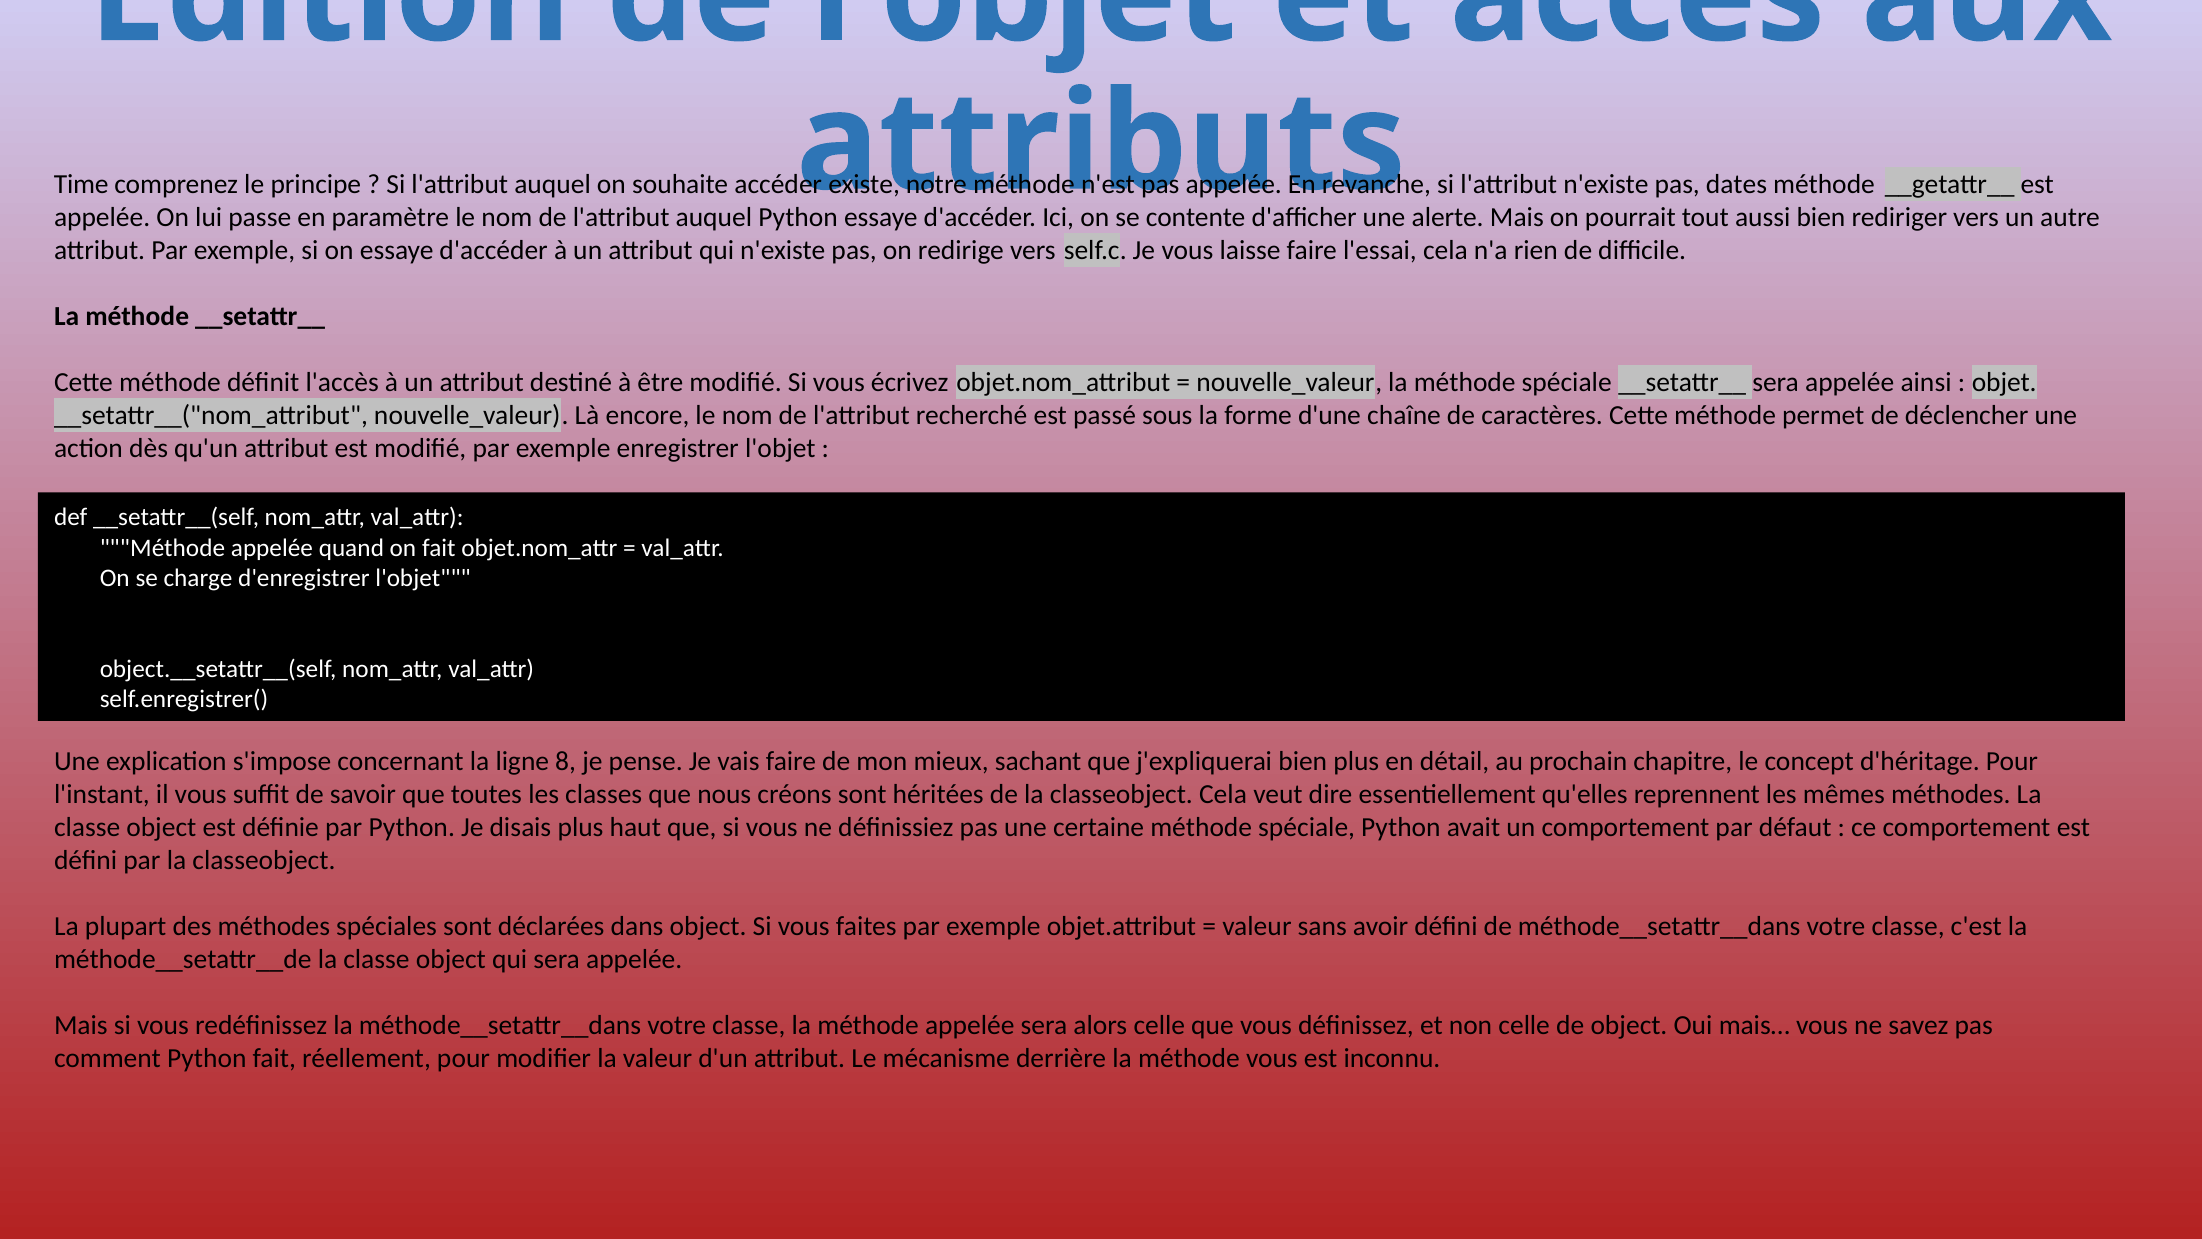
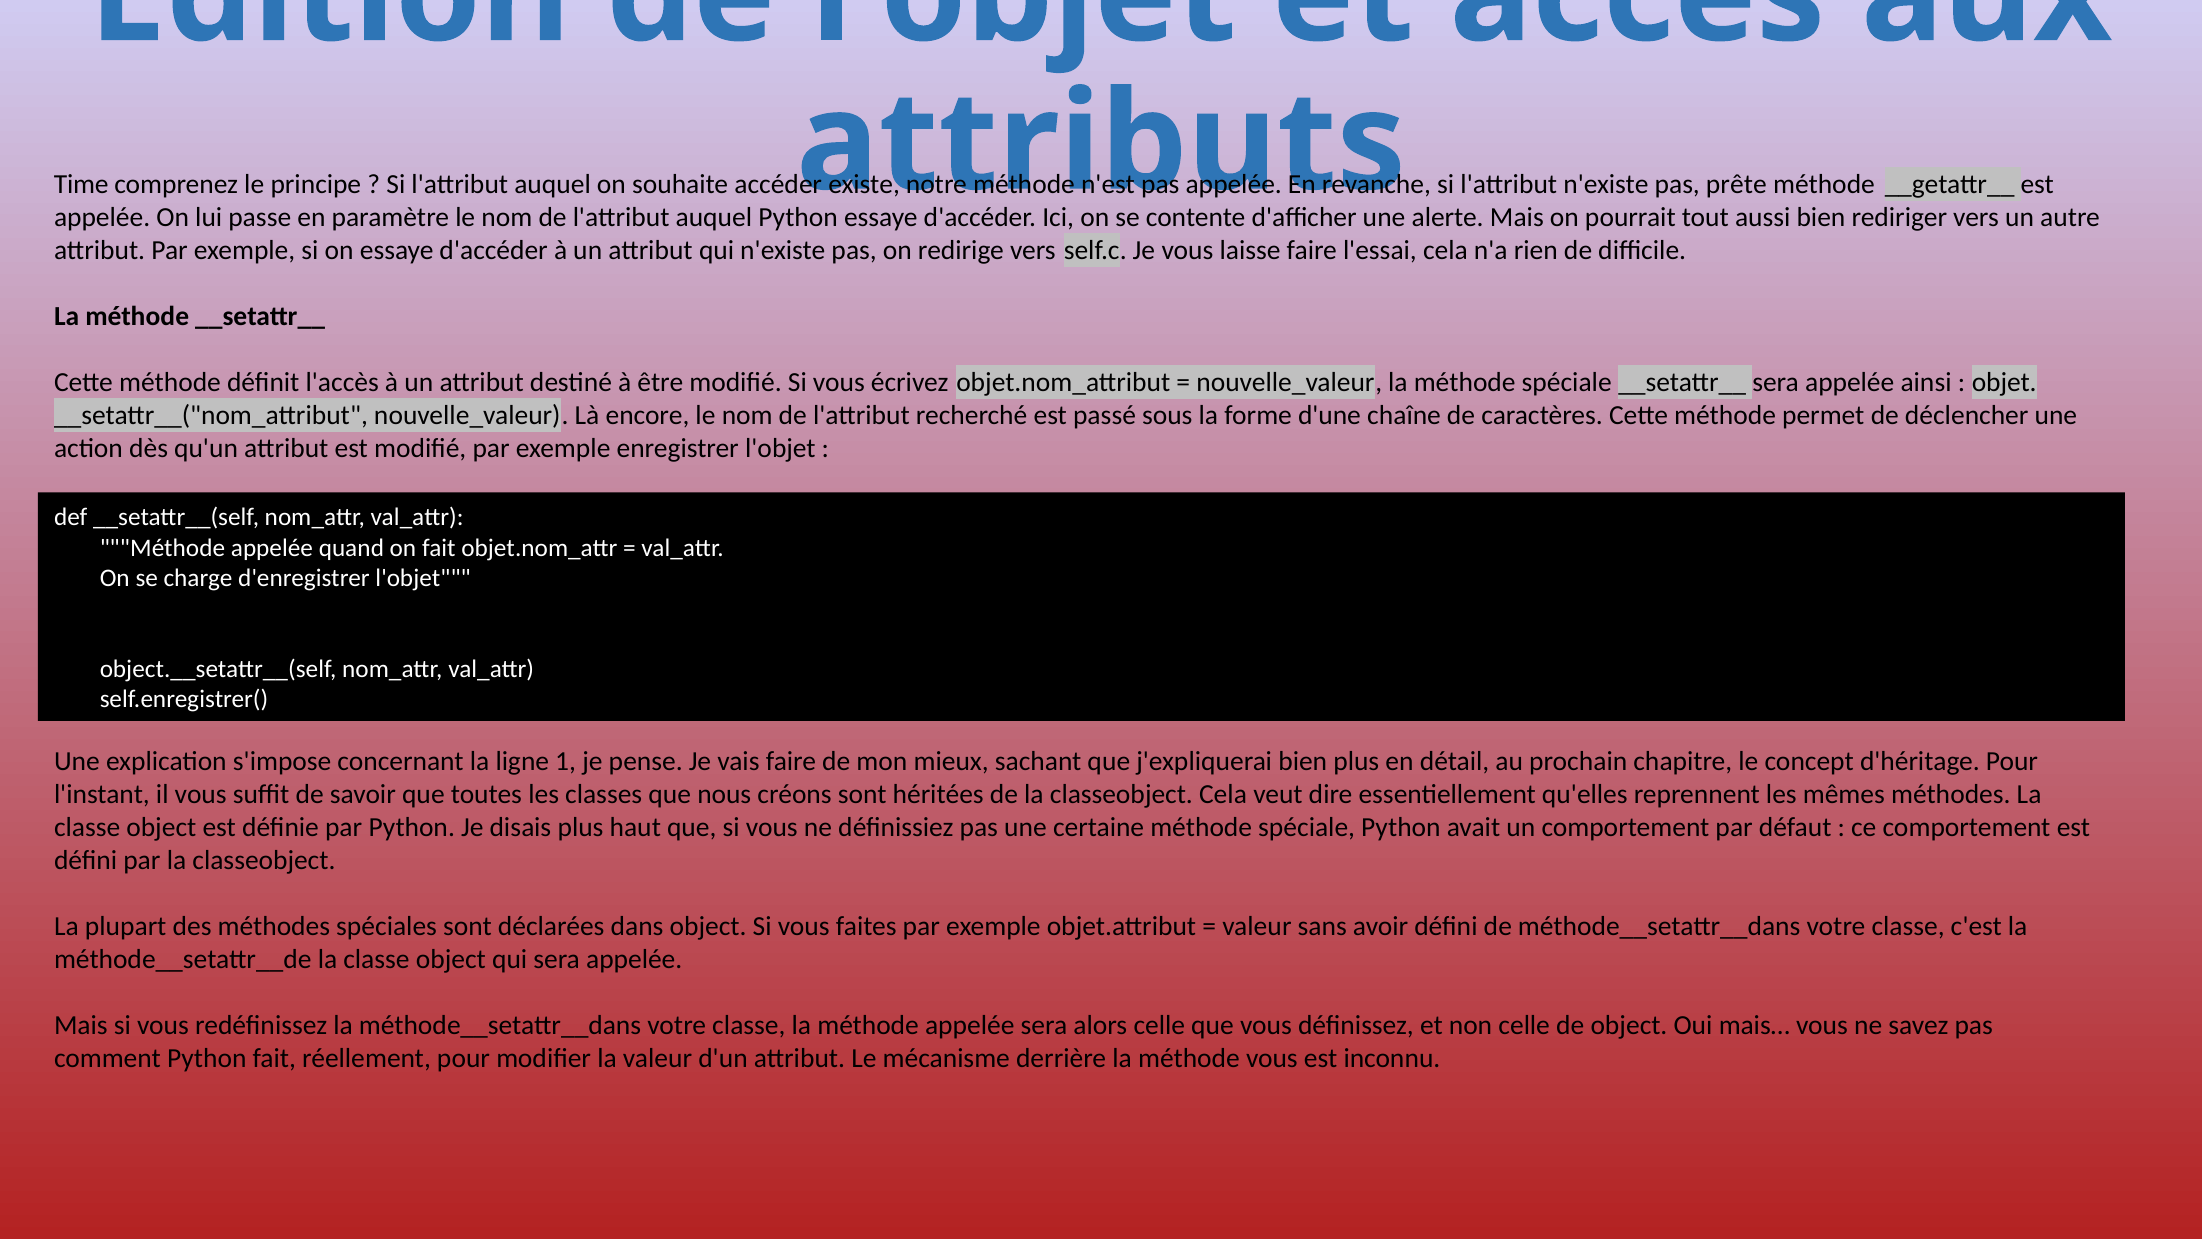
dates: dates -> prête (1736, 184)
8: 8 -> 1 (566, 761)
